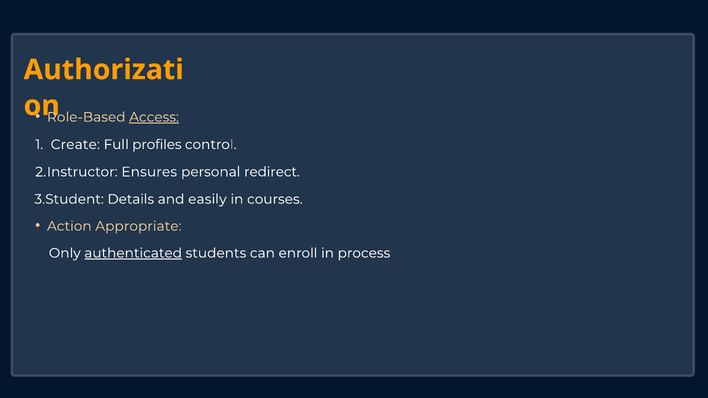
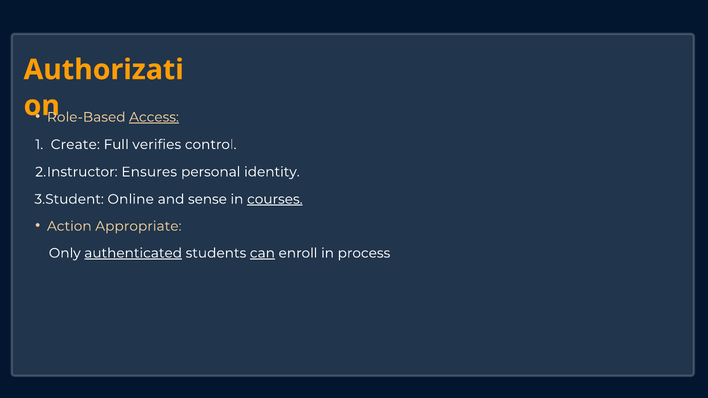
profiles: profiles -> verifies (157, 145)
redirect: redirect -> identity (272, 172)
Details: Details -> Online (131, 199)
easily: easily -> sense (207, 199)
courses underline: none -> present (275, 199)
can underline: none -> present (262, 253)
